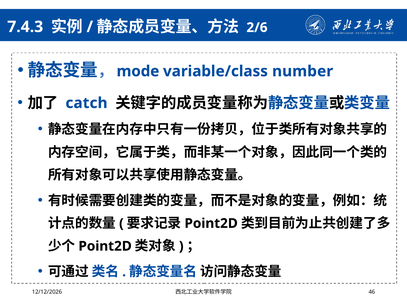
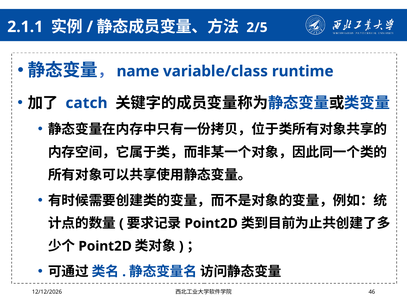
7.4.3: 7.4.3 -> 2.1.1 (25, 27)
2/6: 2/6 -> 2/5 (257, 28)
mode: mode -> name (138, 71)
number: number -> runtime (303, 71)
